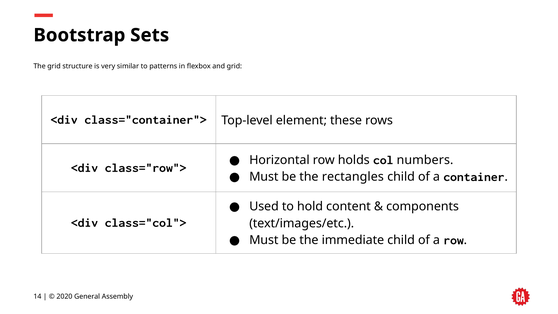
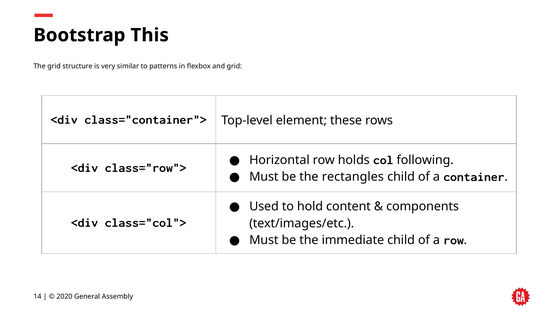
Sets: Sets -> This (150, 35)
numbers: numbers -> following (425, 160)
